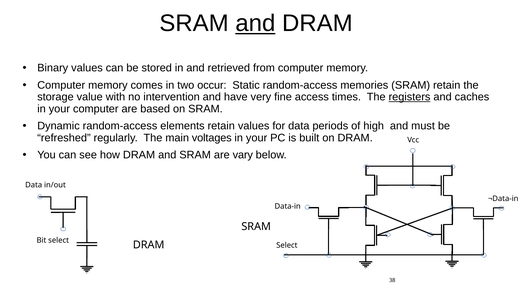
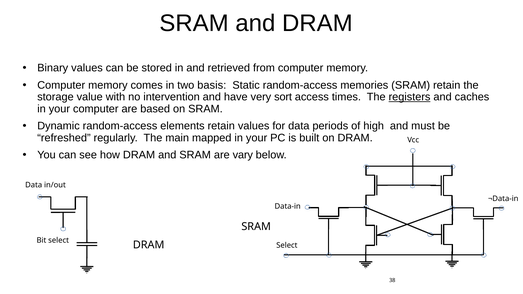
and underline: present -> none (255, 23)
occur: occur -> basis (212, 85)
fine: fine -> sort (283, 97)
voltages: voltages -> mapped (212, 138)
